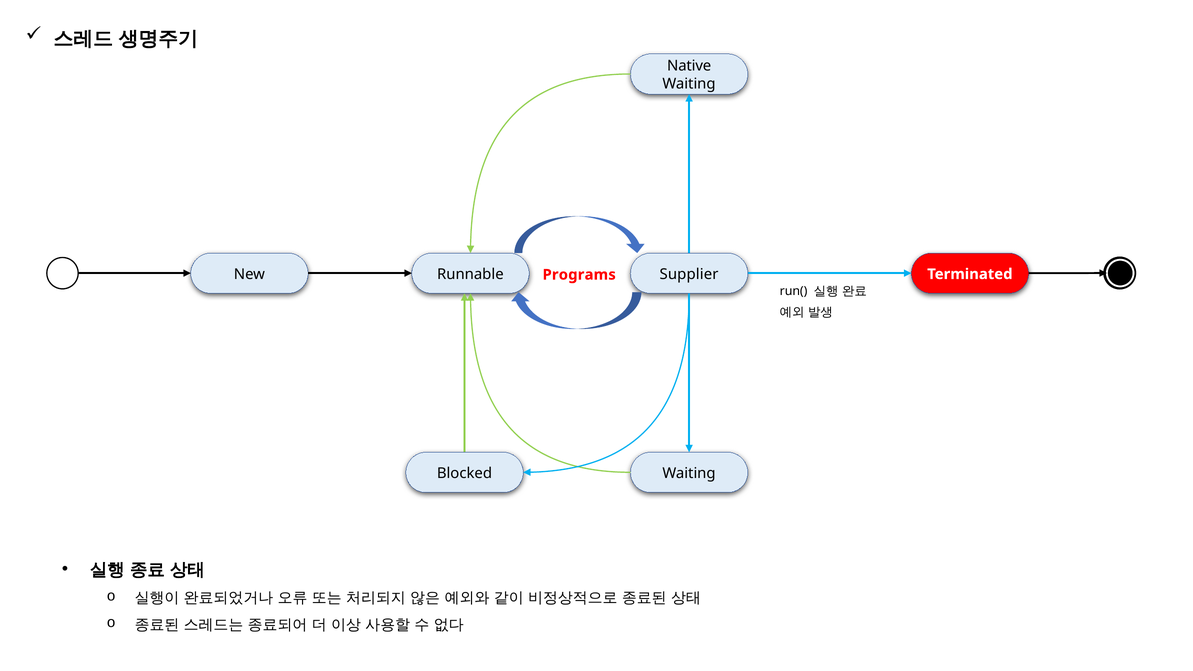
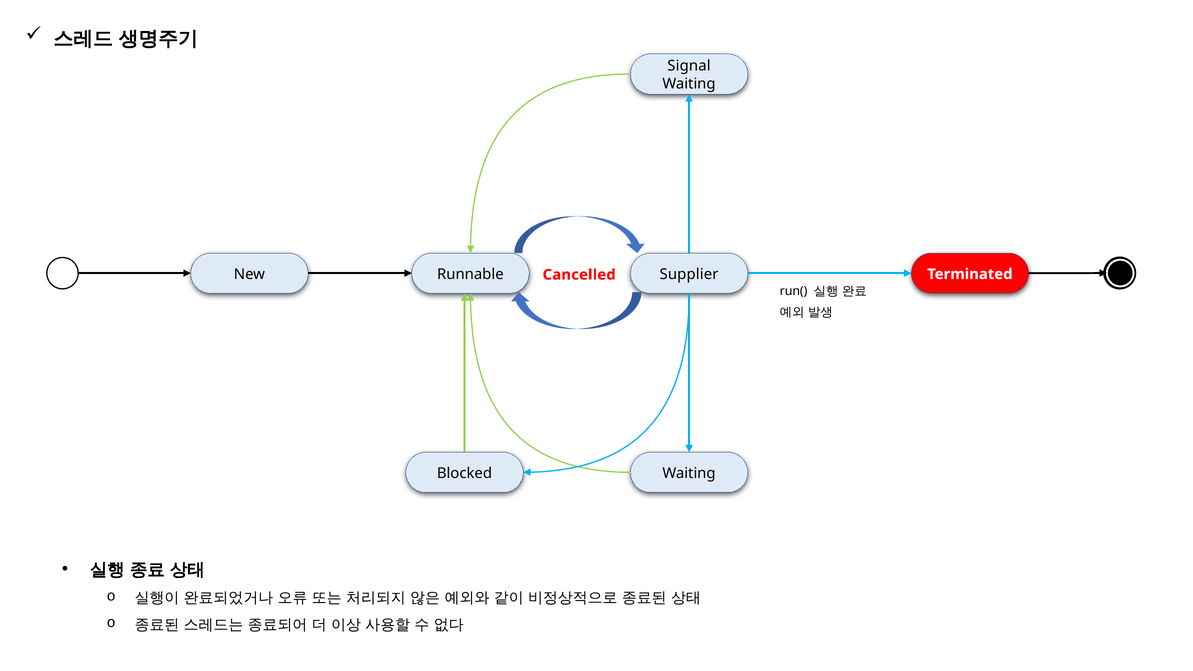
Native: Native -> Signal (689, 66)
Programs: Programs -> Cancelled (579, 275)
